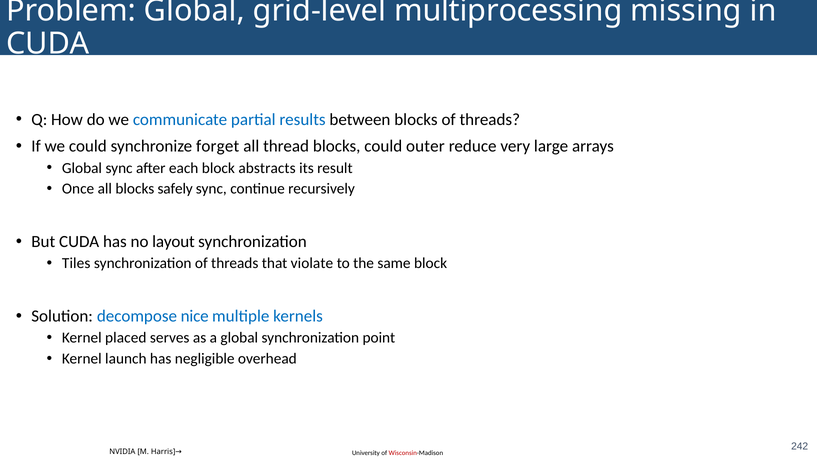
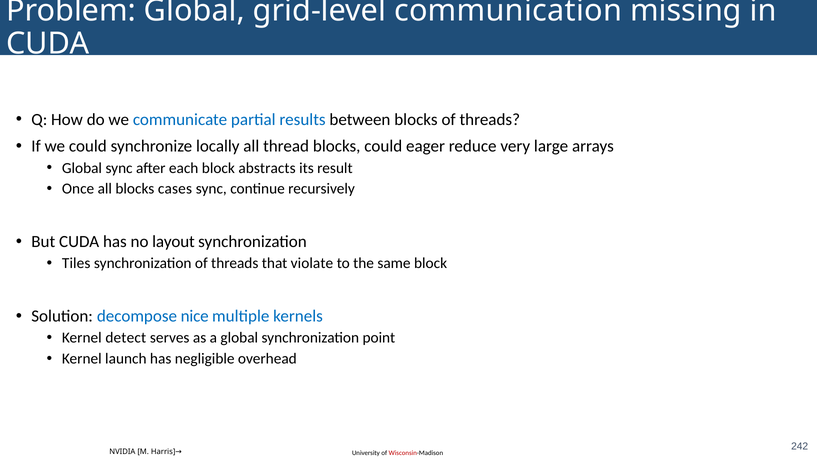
multiprocessing: multiprocessing -> communication (508, 11)
forget: forget -> locally (218, 147)
outer: outer -> eager (426, 147)
safely: safely -> cases (175, 189)
placed: placed -> detect (126, 338)
